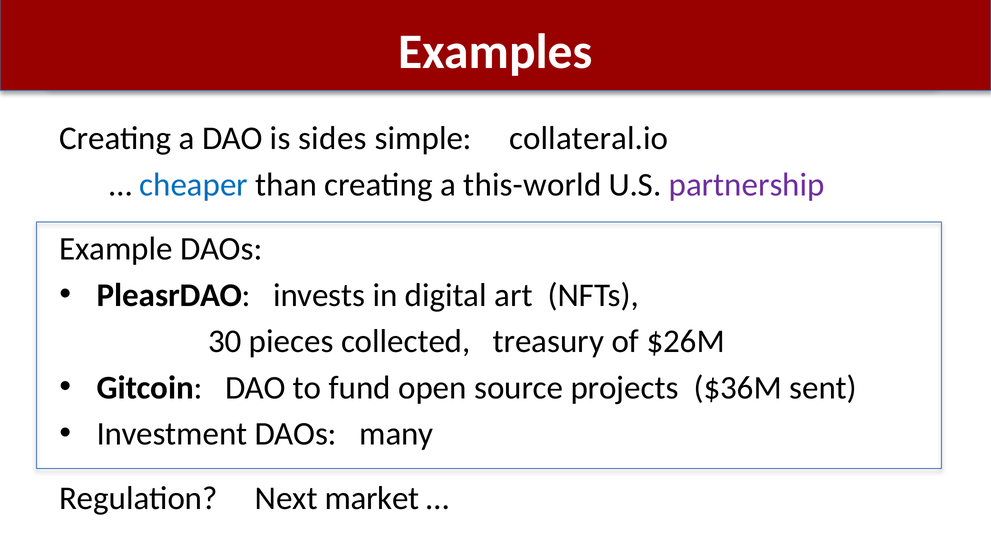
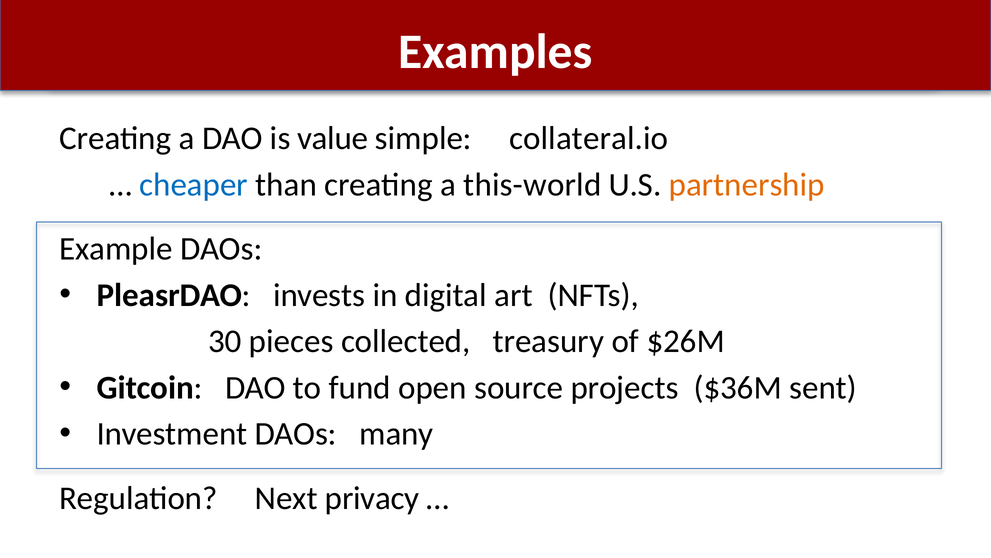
sides: sides -> value (333, 138)
partnership colour: purple -> orange (747, 185)
market: market -> privacy (372, 498)
